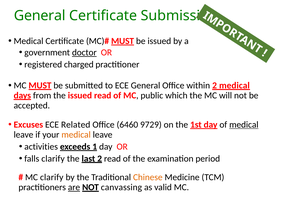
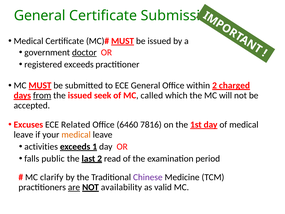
registered charged: charged -> exceeds (79, 64)
2 medical: medical -> charged (234, 85)
from underline: none -> present (42, 95)
issued read: read -> seek (103, 95)
public: public -> called (152, 95)
9729: 9729 -> 7816 (151, 124)
medical underline: present -> none (244, 124)
falls clarify: clarify -> public (53, 158)
Chinese colour: orange -> purple (148, 177)
canvassing: canvassing -> availability (121, 187)
